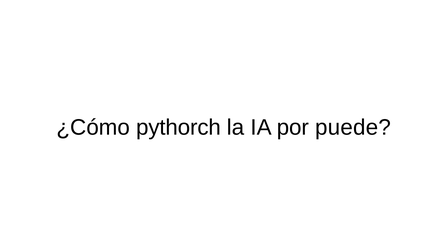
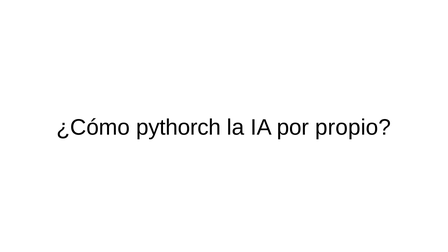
puede: puede -> propio (353, 128)
